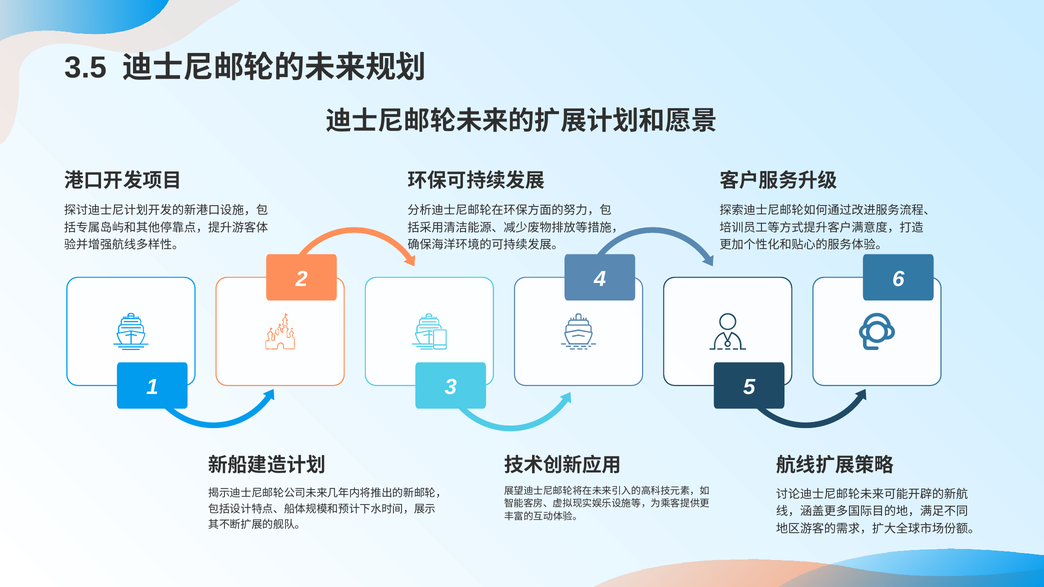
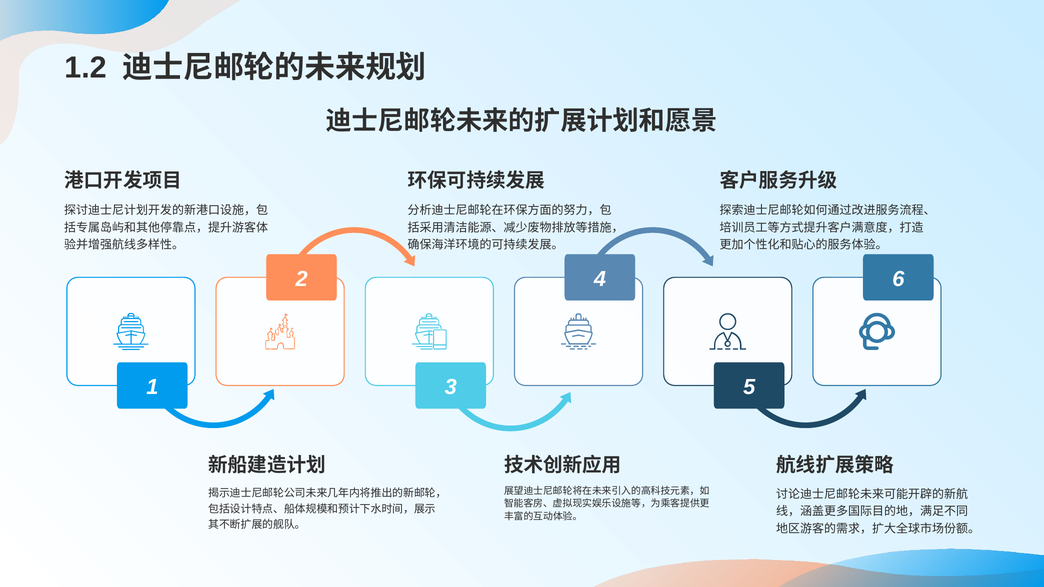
3.5: 3.5 -> 1.2 (85, 68)
